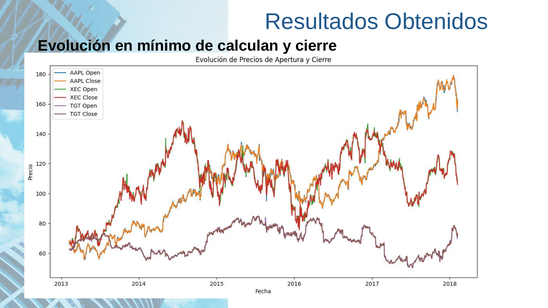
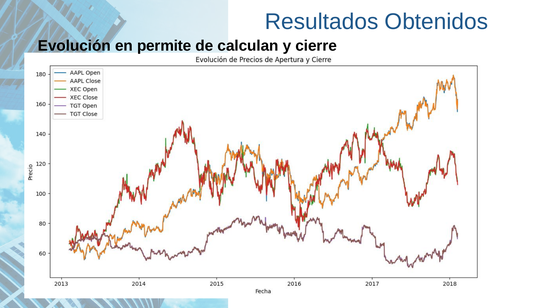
mínimo: mínimo -> permite (164, 46)
